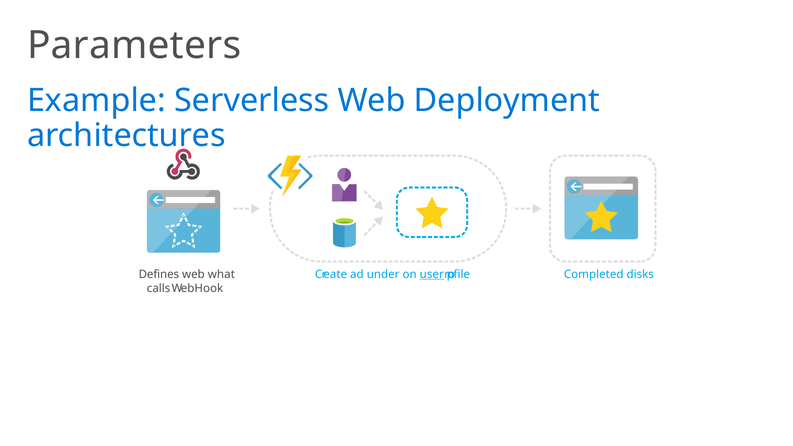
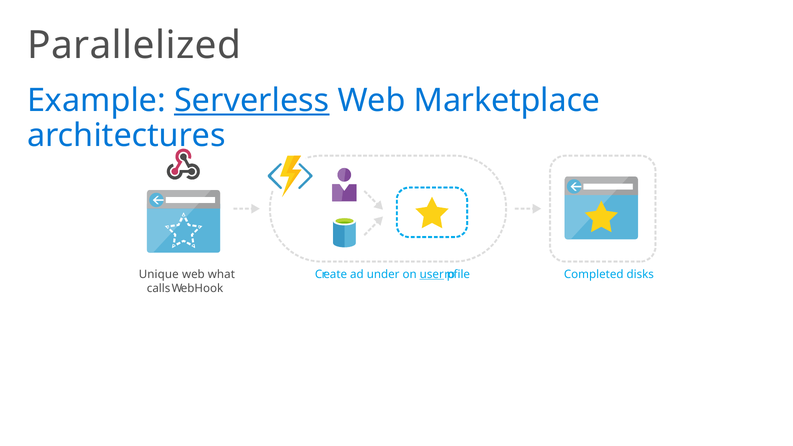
Parameters: Parameters -> Parallelized (134, 46)
Serverless underline: none -> present (252, 101)
Deployment: Deployment -> Marketplace (507, 101)
Defines: Defines -> Unique (159, 274)
